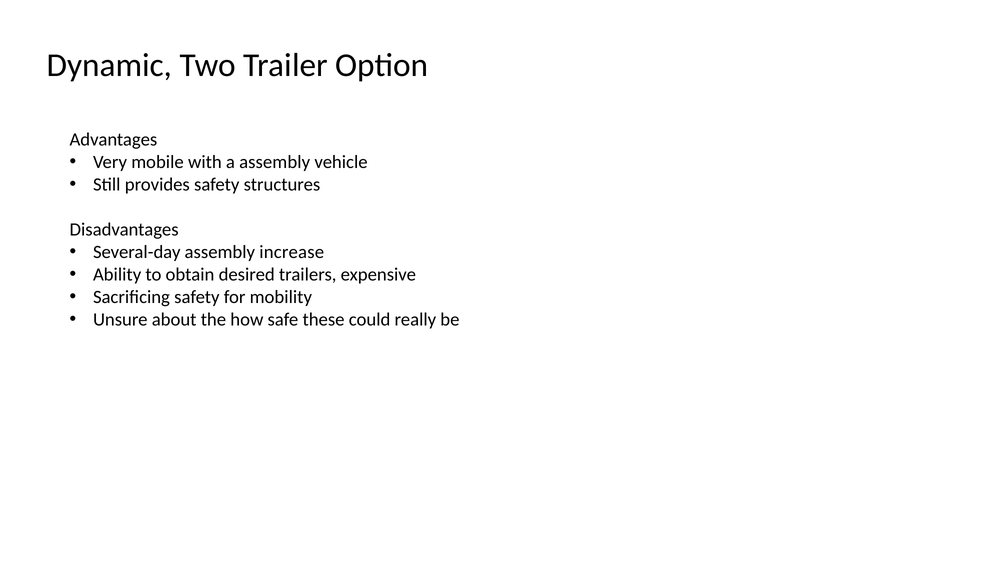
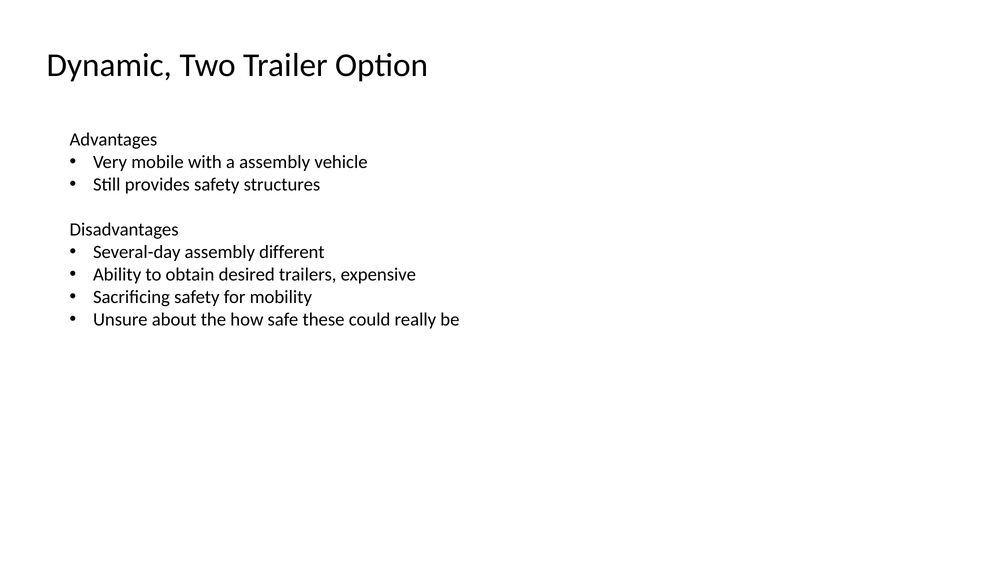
increase: increase -> different (292, 252)
